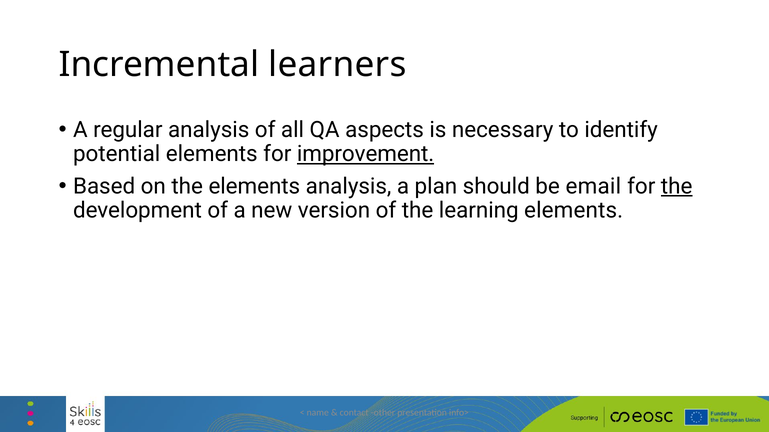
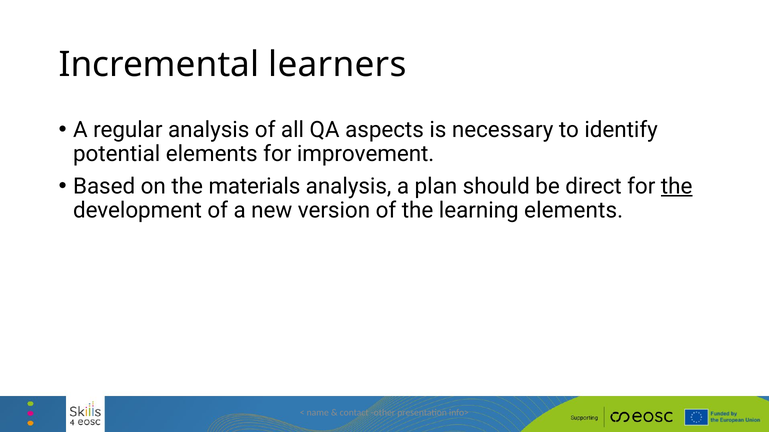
improvement underline: present -> none (366, 154)
the elements: elements -> materials (254, 186)
email: email -> direct (593, 186)
